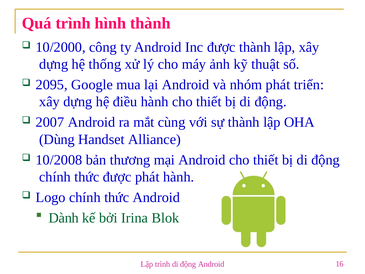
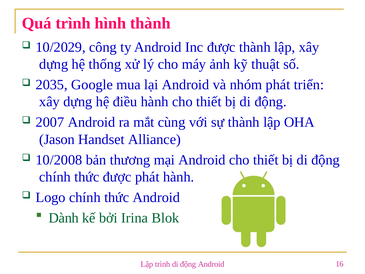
10/2000: 10/2000 -> 10/2029 (61, 47)
2095: 2095 -> 2035 (52, 85)
Dùng: Dùng -> Jason (57, 139)
